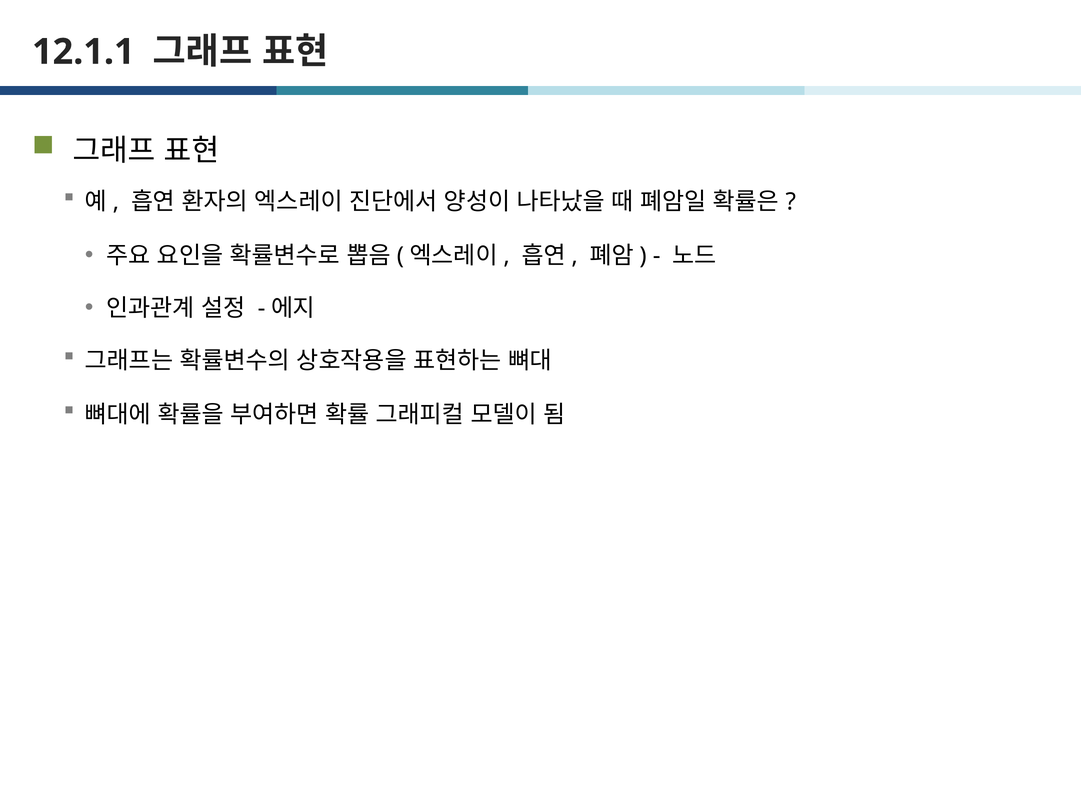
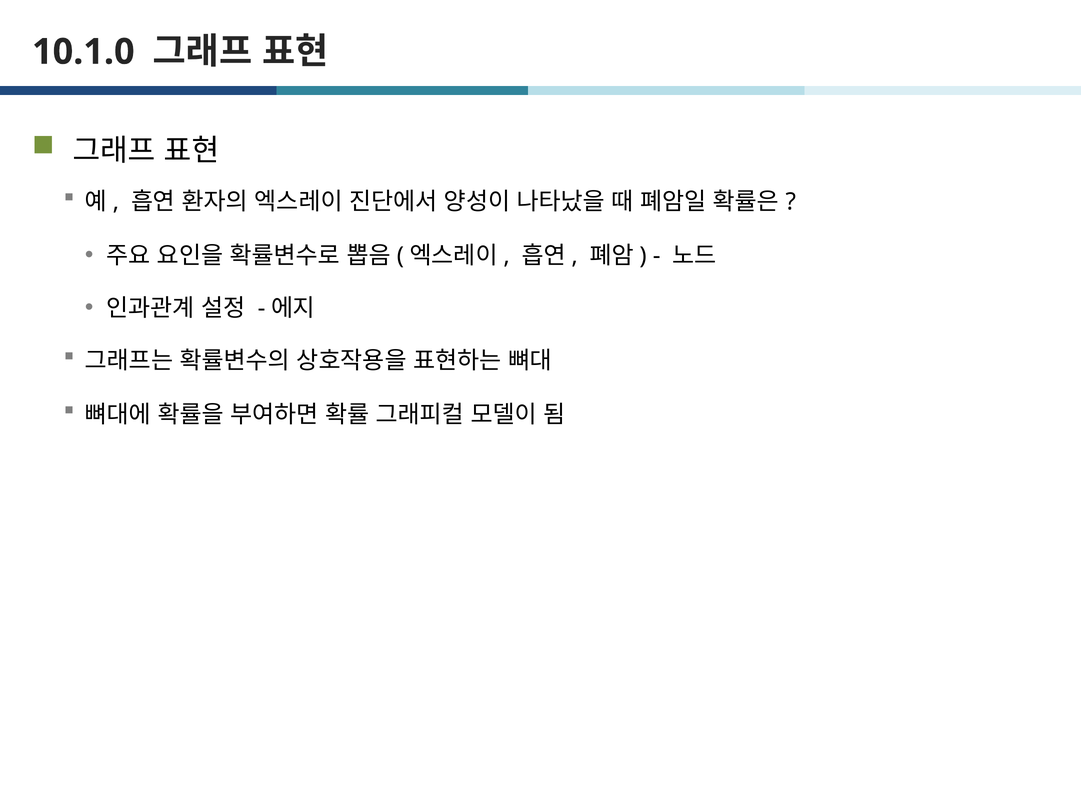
12.1.1: 12.1.1 -> 10.1.0 (83, 52)
